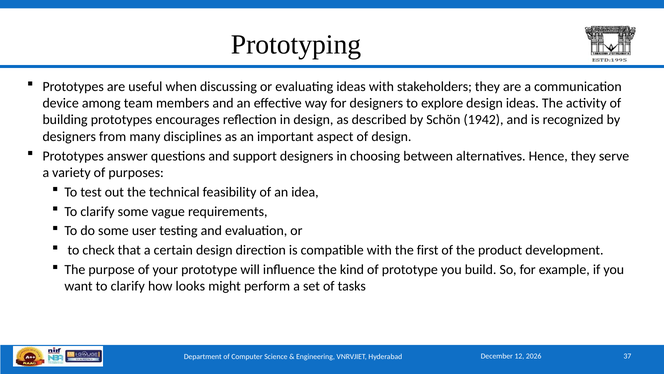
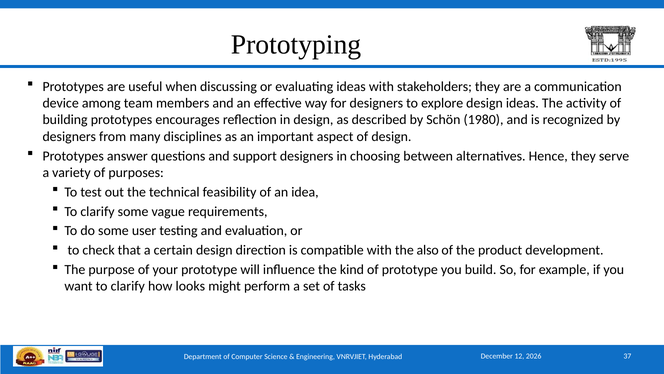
1942: 1942 -> 1980 (484, 120)
first: first -> also (428, 250)
